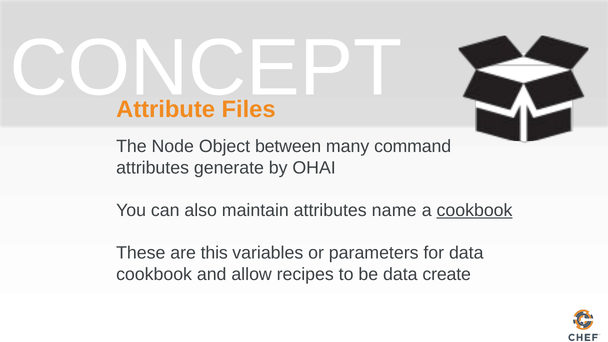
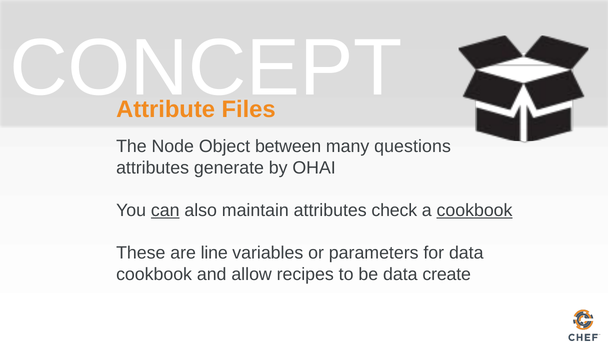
command: command -> questions (413, 146)
can underline: none -> present (165, 210)
name: name -> check (394, 210)
this: this -> line (214, 253)
